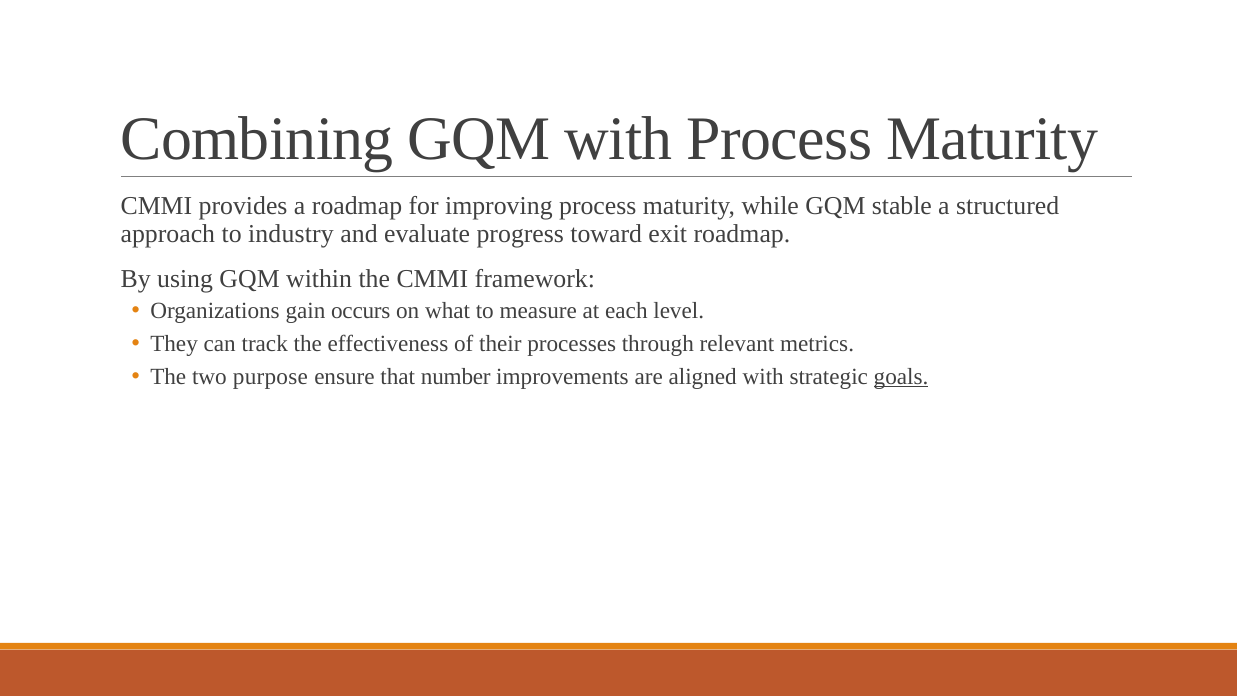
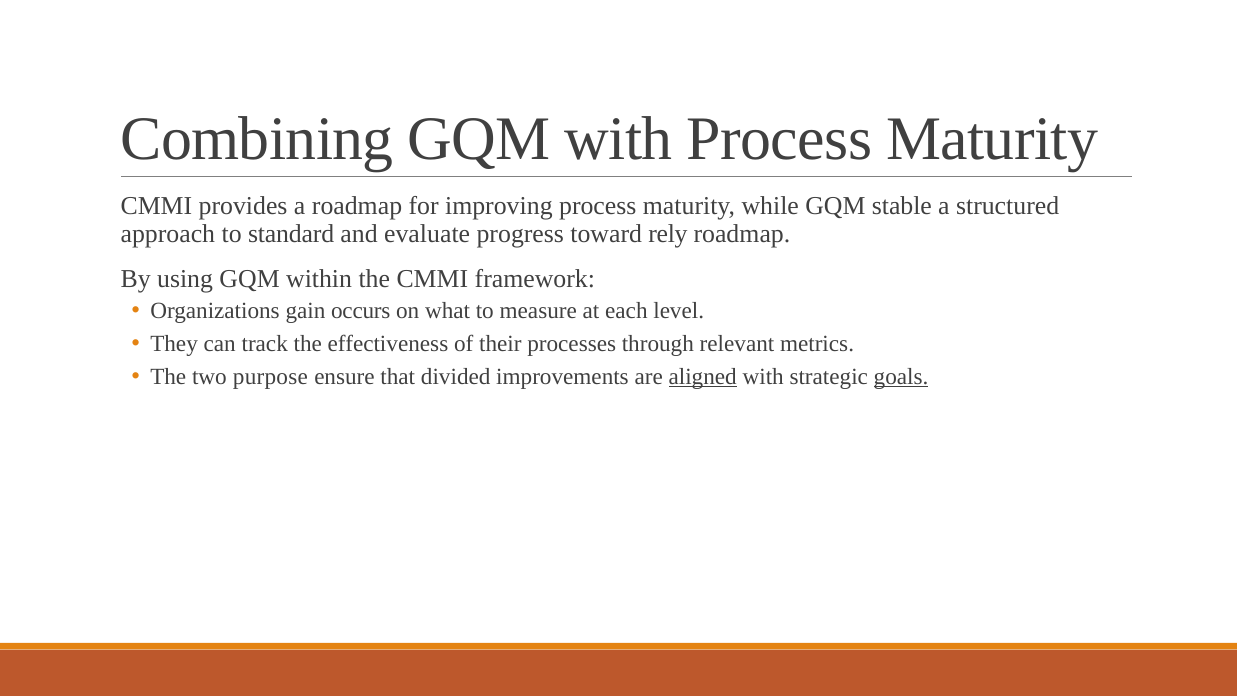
industry: industry -> standard (291, 234)
exit: exit -> rely (668, 234)
number: number -> divided (456, 377)
aligned underline: none -> present (703, 377)
